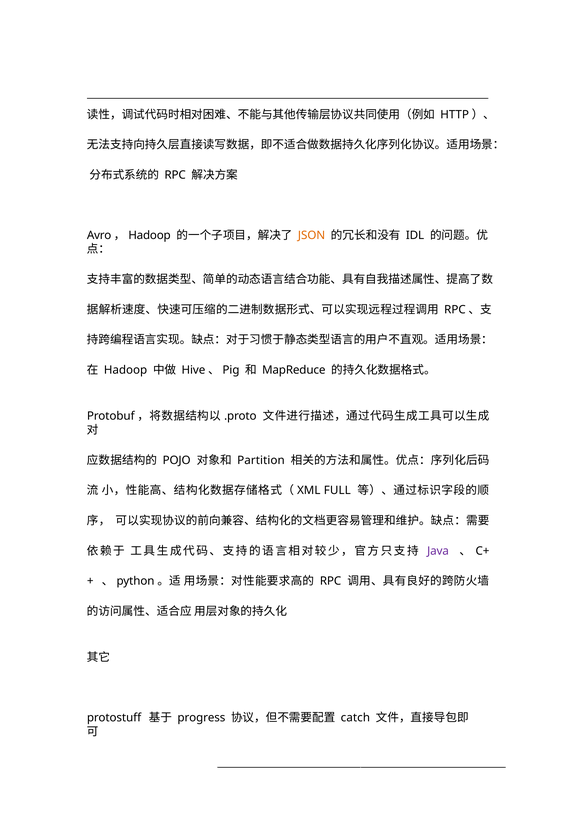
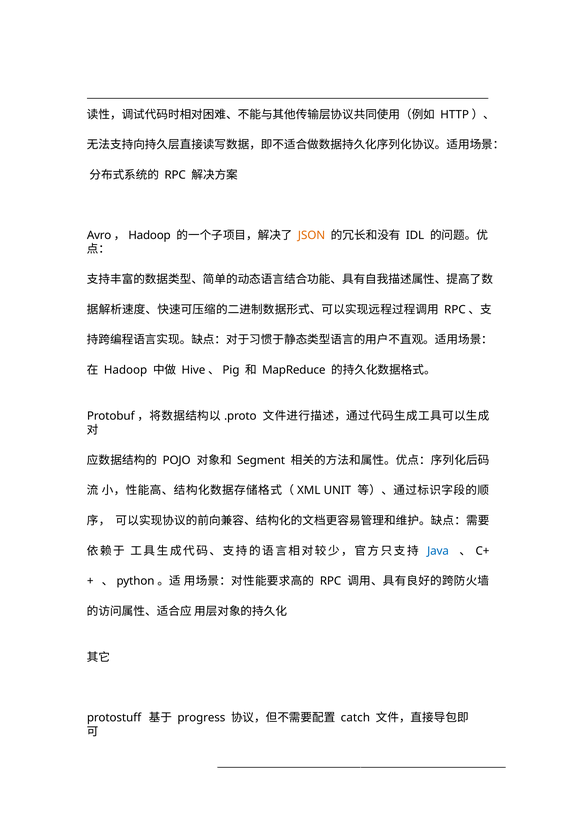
Partition: Partition -> Segment (261, 460)
FULL: FULL -> UNIT (337, 490)
Java colour: purple -> blue (438, 551)
